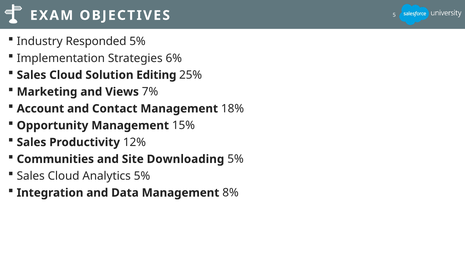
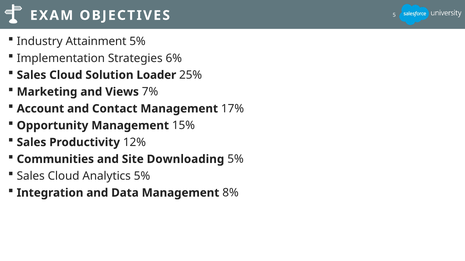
Responded: Responded -> Attainment (96, 41)
Editing: Editing -> Loader (156, 75)
18%: 18% -> 17% (233, 109)
